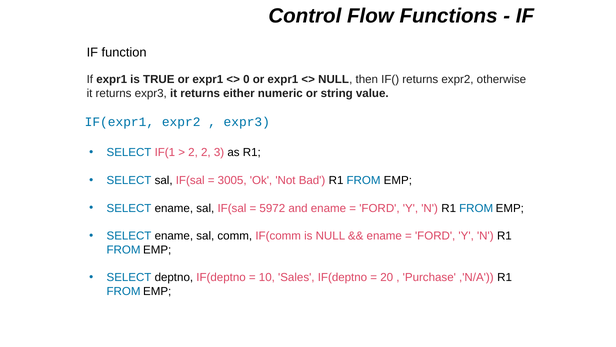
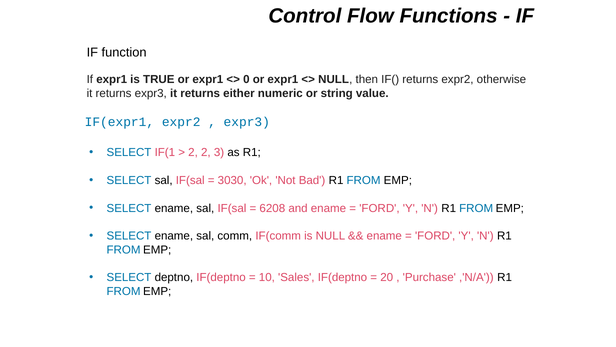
3005: 3005 -> 3030 (232, 180)
5972: 5972 -> 6208 (272, 208)
